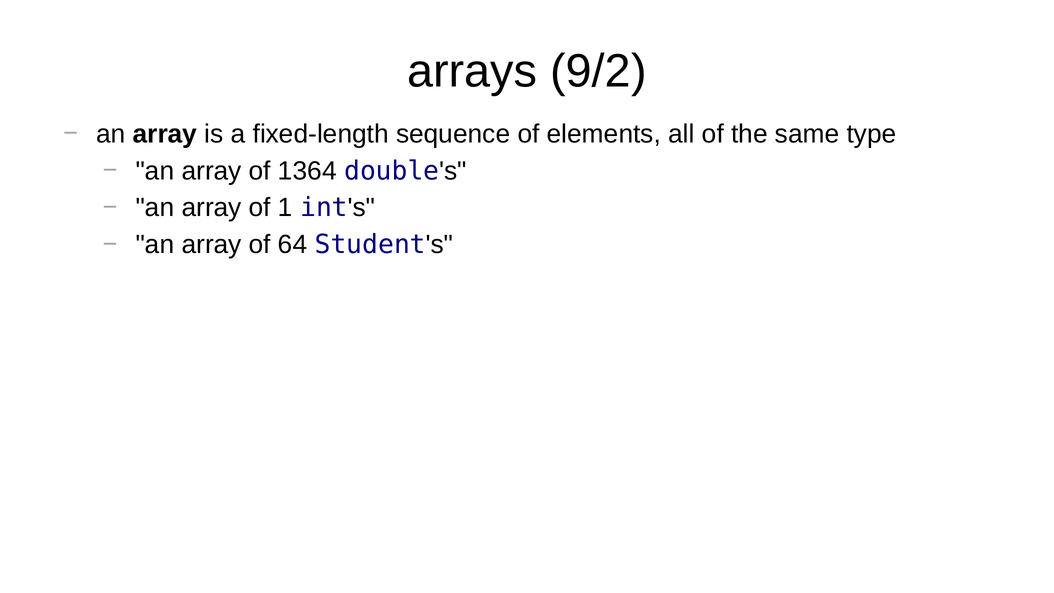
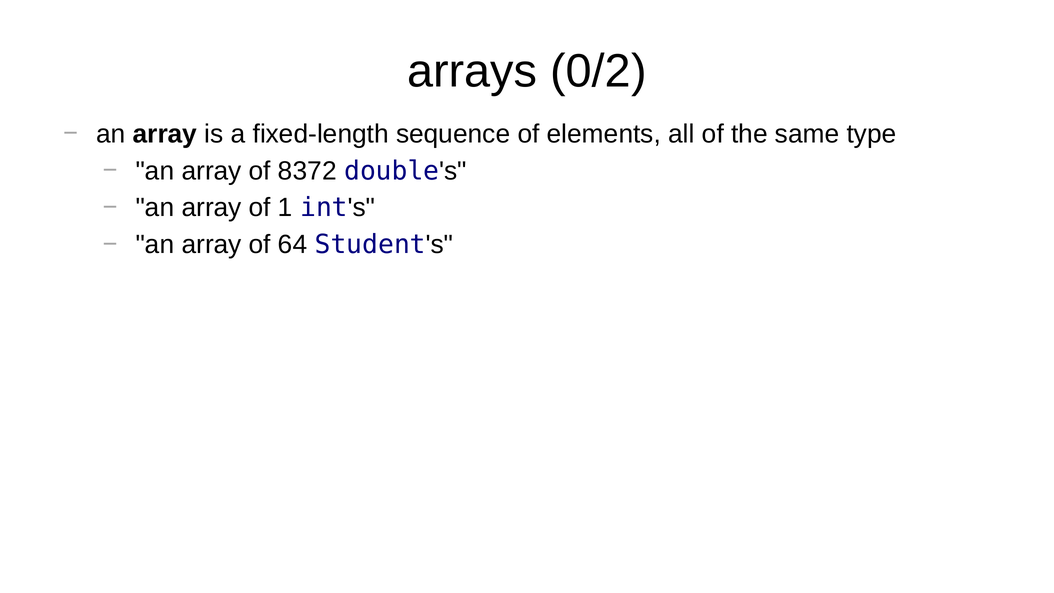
9/2: 9/2 -> 0/2 (598, 71)
1364: 1364 -> 8372 (307, 171)
